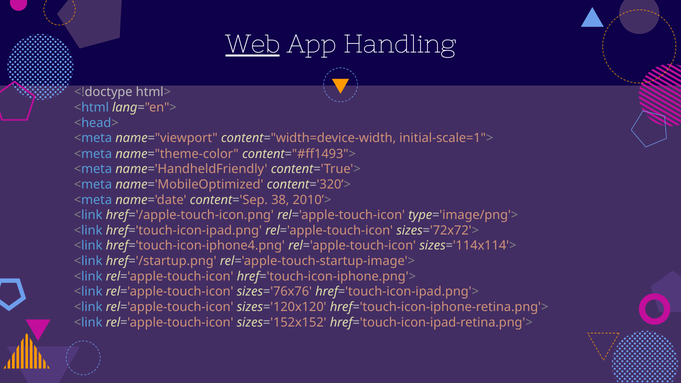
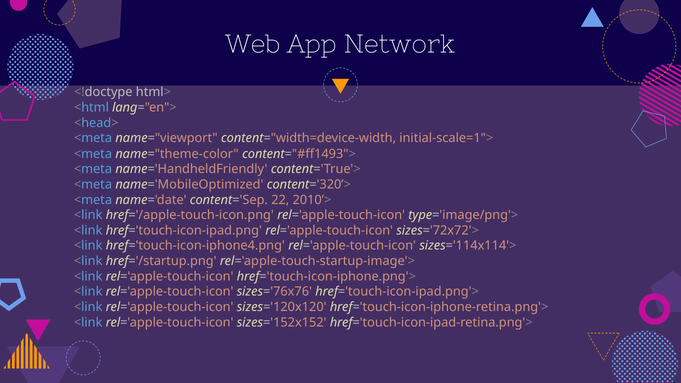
Web underline: present -> none (253, 45)
Handling: Handling -> Network (399, 45)
38: 38 -> 22 (280, 200)
